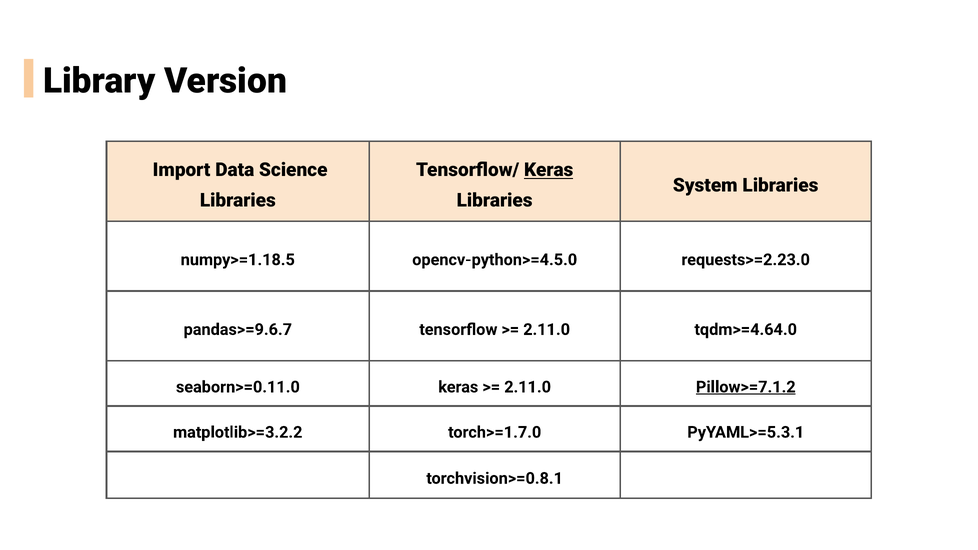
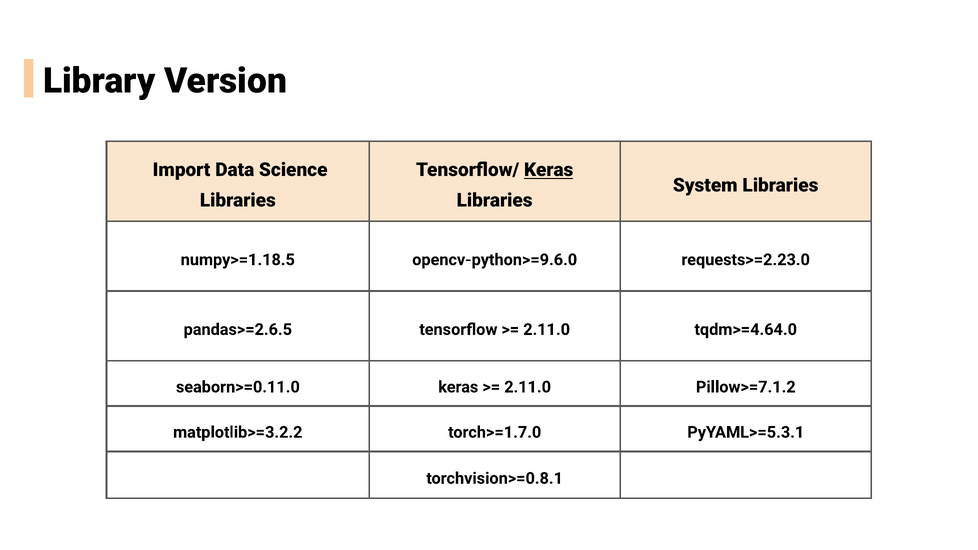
opencv-python>=4.5.0: opencv-python>=4.5.0 -> opencv-python>=9.6.0 (495, 260)
pandas>=9.6.7: pandas>=9.6.7 -> pandas>=2.6.5 (238, 330)
Pillow>=7.1.2 underline: present -> none (746, 387)
